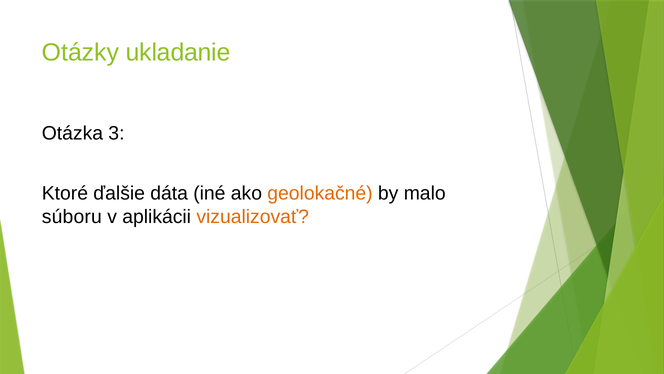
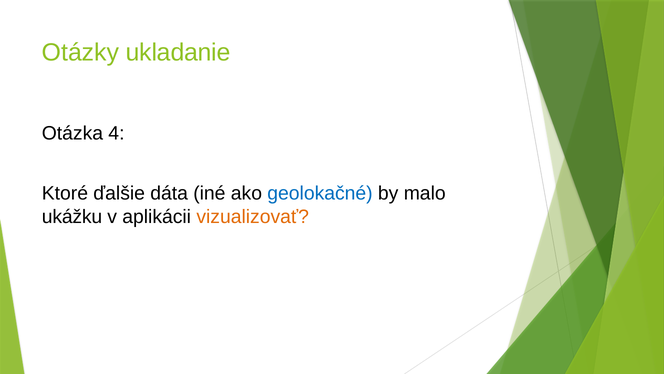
3: 3 -> 4 (116, 133)
geolokačné colour: orange -> blue (320, 193)
súboru: súboru -> ukážku (72, 217)
